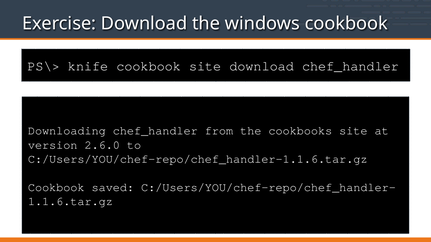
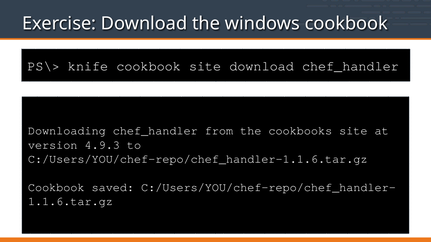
2.6.0: 2.6.0 -> 4.9.3 (102, 145)
